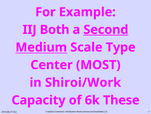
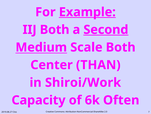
Example underline: none -> present (87, 12)
Scale Type: Type -> Both (121, 47)
MOST: MOST -> THAN (98, 65)
These: These -> Often (121, 100)
